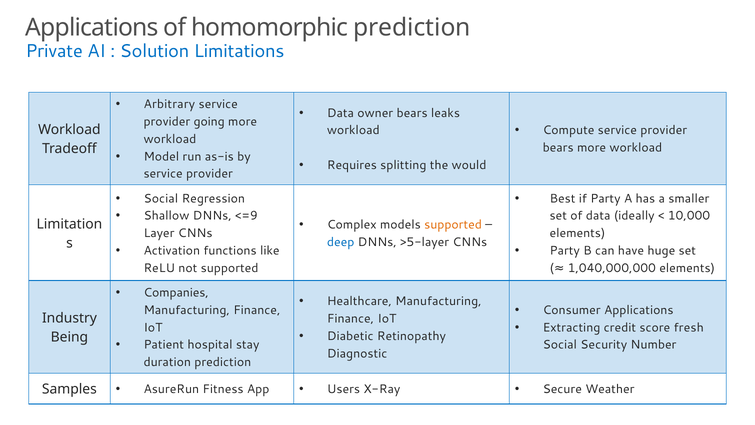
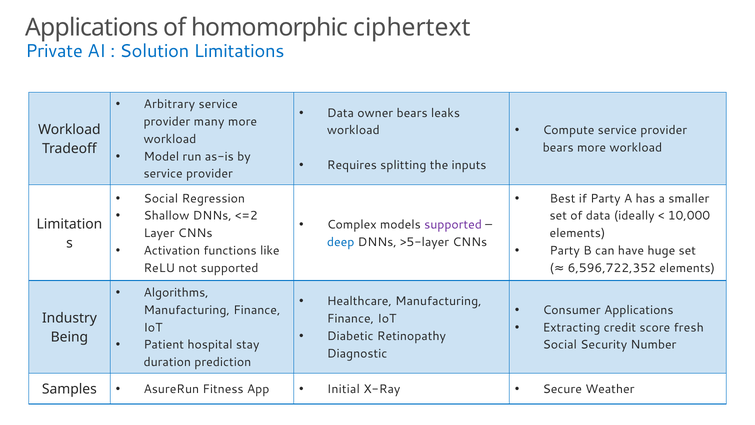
homomorphic prediction: prediction -> ciphertext (412, 28)
going: going -> many (209, 122)
would: would -> inputs (469, 165)
<=9: <=9 -> <=2 (246, 216)
supported colour: orange -> purple (453, 224)
1,040,000,000: 1,040,000,000 -> 6,596,722,352 (612, 268)
Companies: Companies -> Algorithms (176, 292)
Users: Users -> Initial (343, 389)
